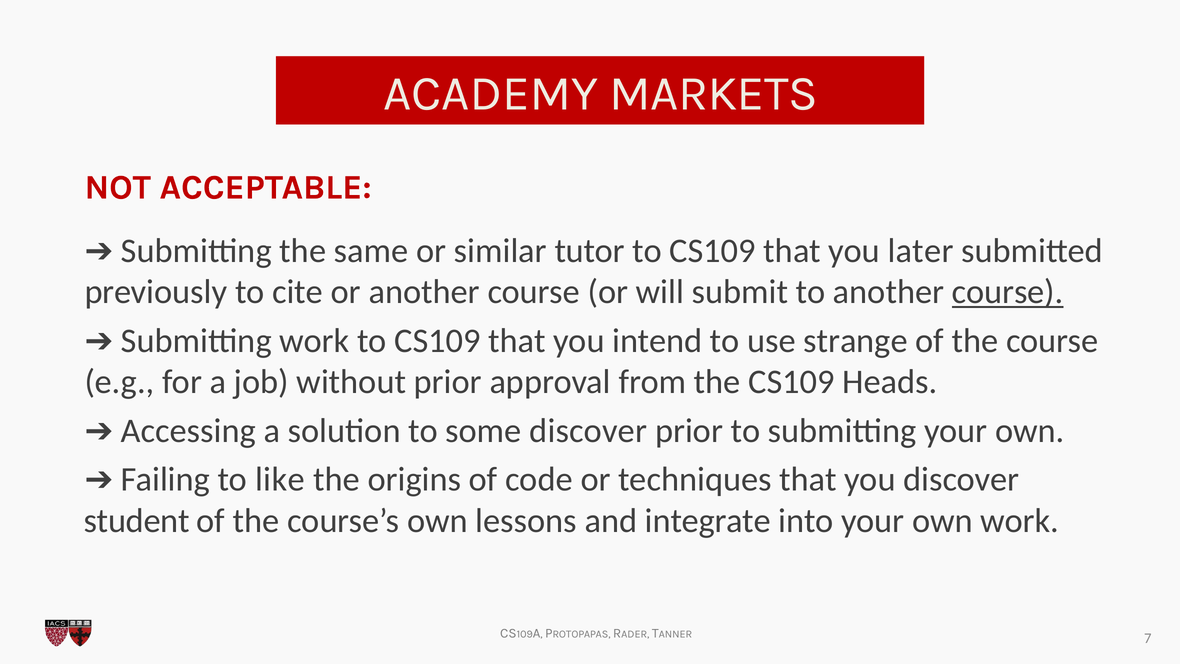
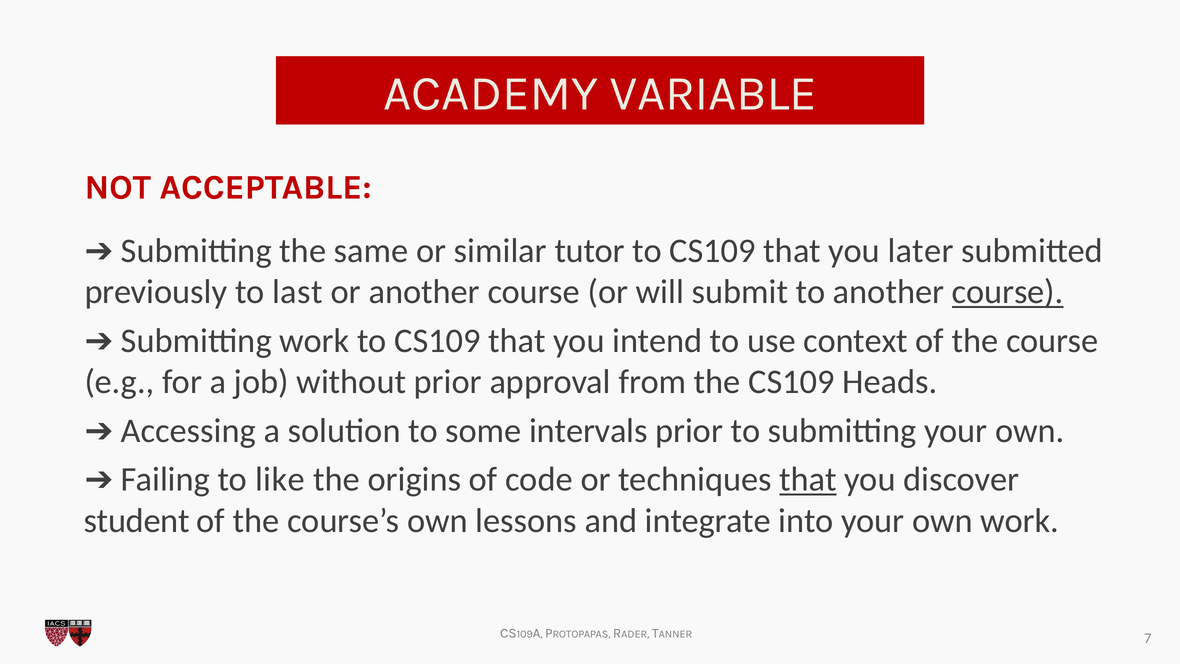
MARKETS: MARKETS -> VARIABLE (713, 93)
cite: cite -> last (297, 292)
strange: strange -> context (856, 341)
some discover: discover -> intervals (588, 431)
that underline: none -> present (808, 479)
